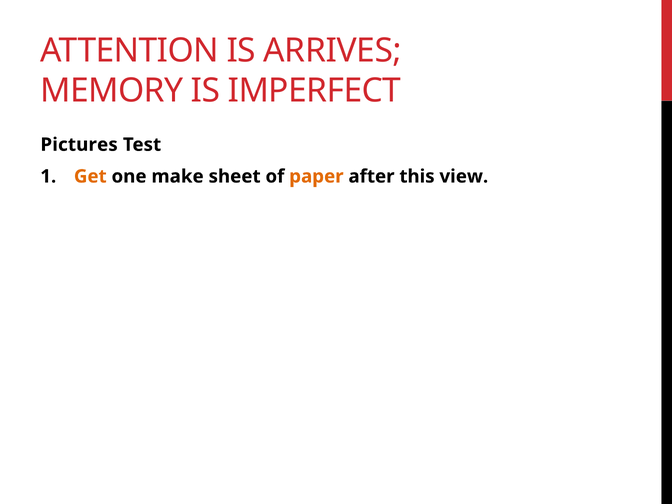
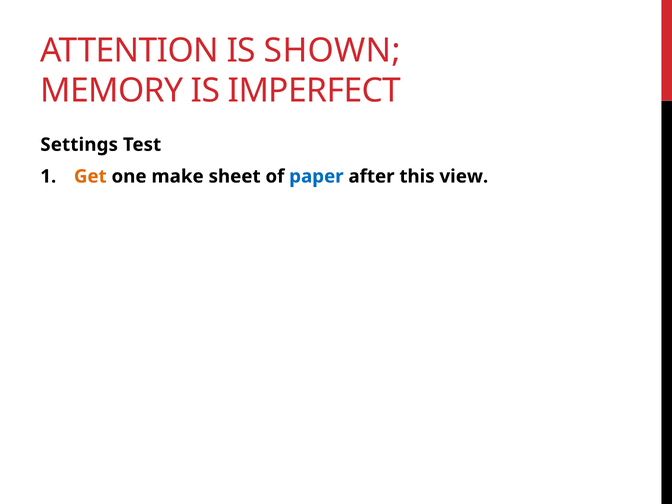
ARRIVES: ARRIVES -> SHOWN (332, 51)
Pictures: Pictures -> Settings (79, 145)
paper colour: orange -> blue (316, 176)
